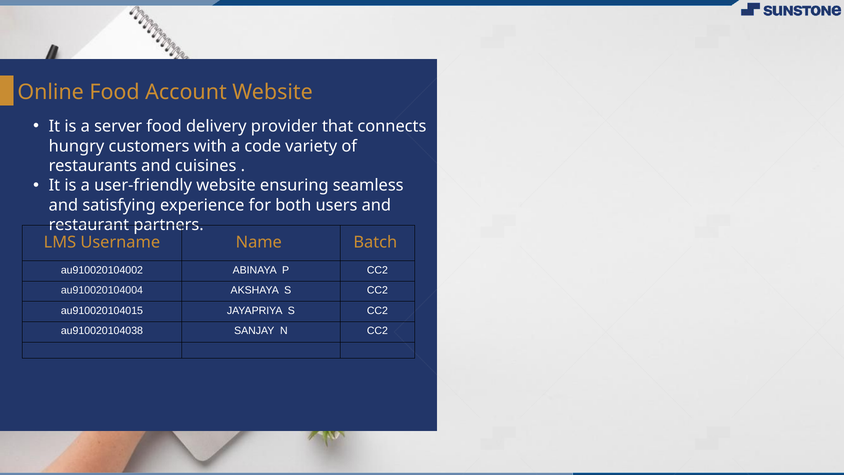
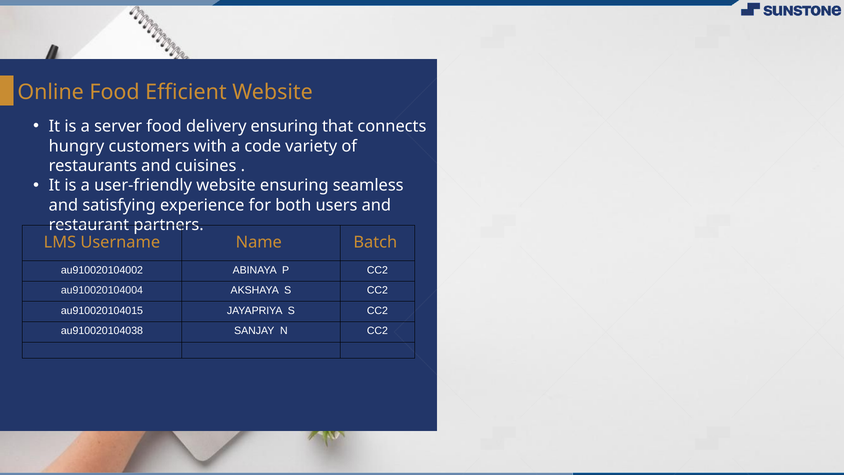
Account: Account -> Efficient (186, 92)
delivery provider: provider -> ensuring (284, 126)
